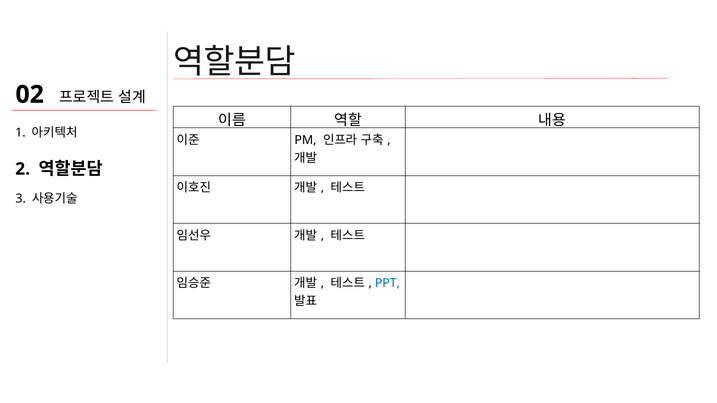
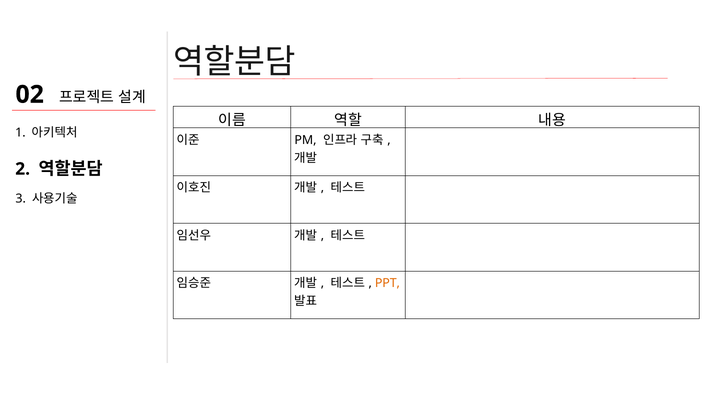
PPT colour: blue -> orange (387, 283)
